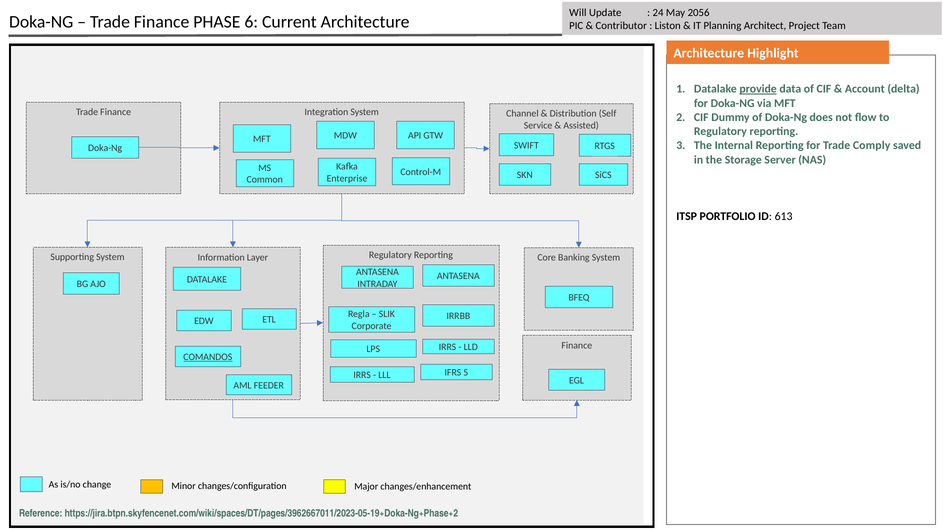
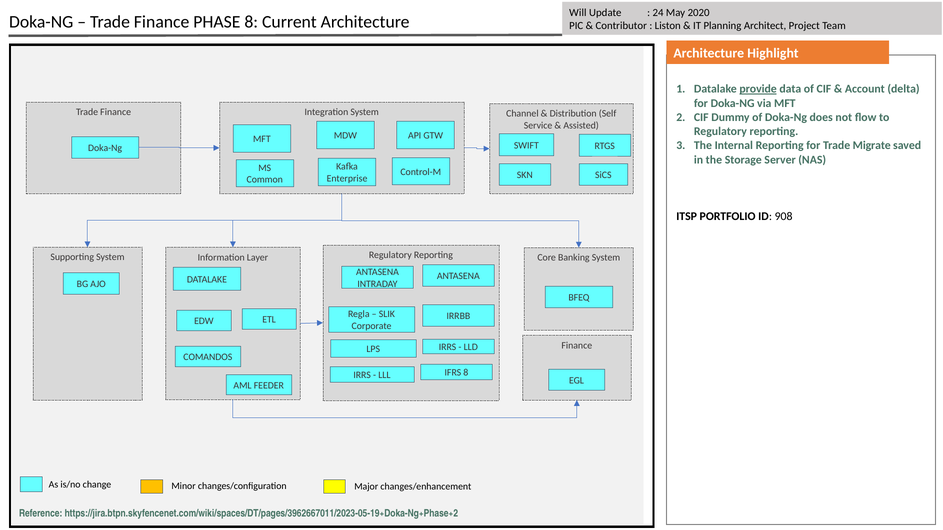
2056: 2056 -> 2020 (699, 13)
PHASE 6: 6 -> 8 (251, 22)
Comply: Comply -> Migrate (872, 146)
613: 613 -> 908 (784, 216)
COMANDOS underline: present -> none (208, 357)
IFRS 5: 5 -> 8 (466, 373)
